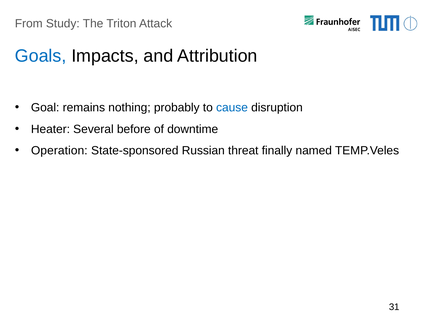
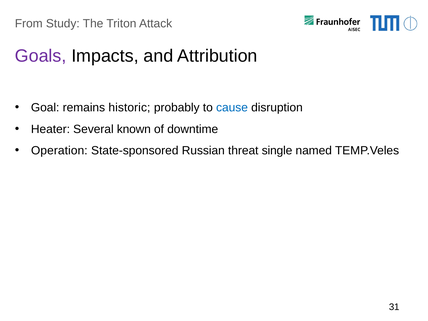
Goals colour: blue -> purple (41, 56)
nothing: nothing -> historic (129, 108)
before: before -> known (134, 129)
finally: finally -> single (277, 151)
